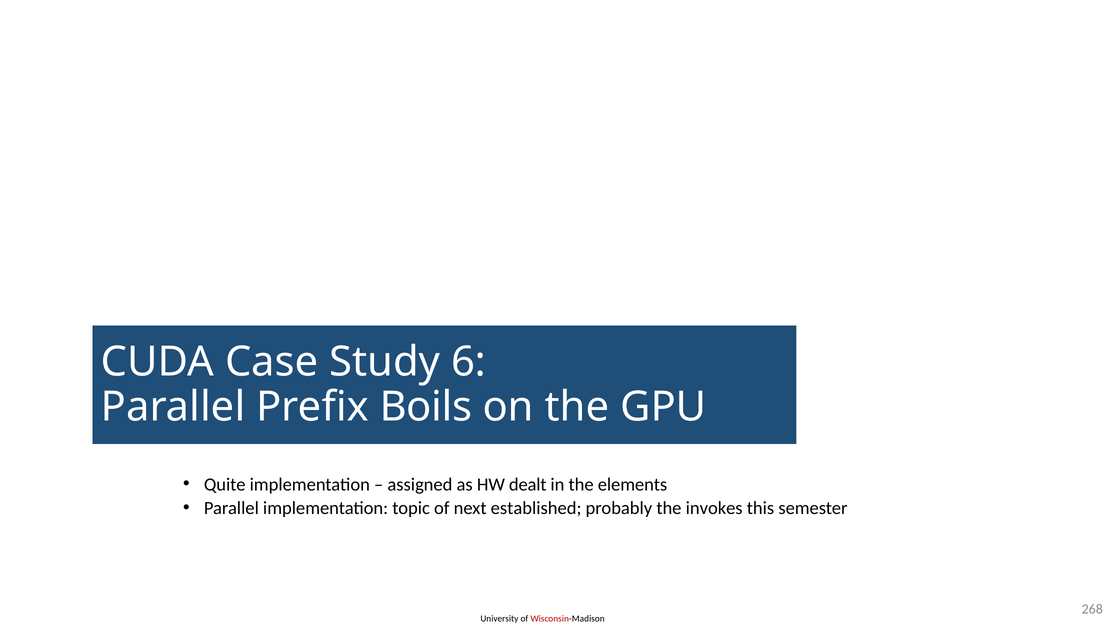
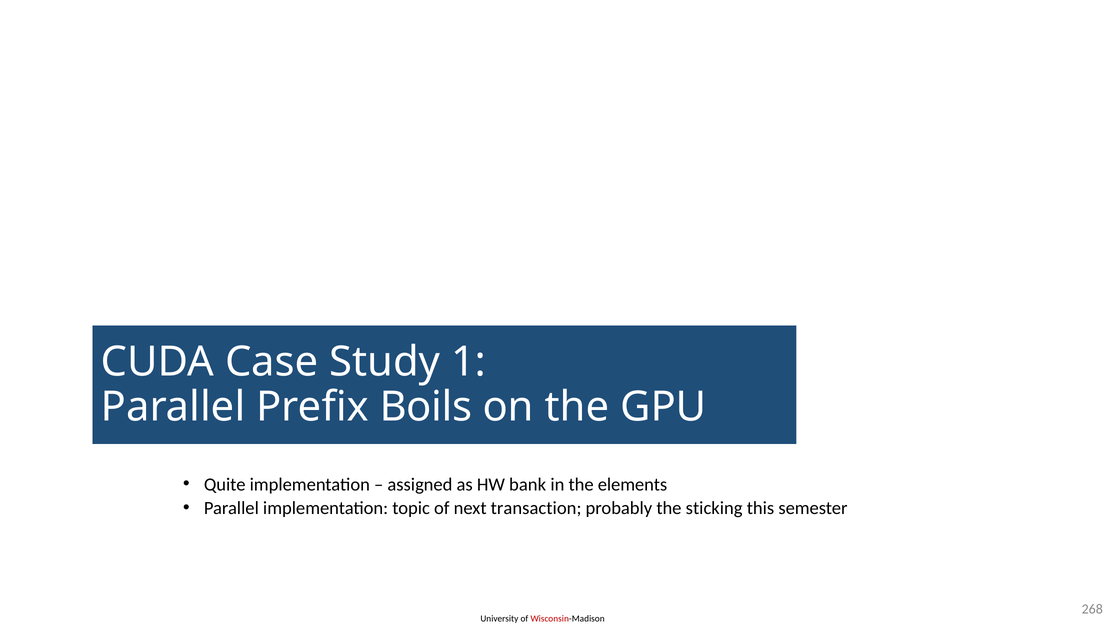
6: 6 -> 1 (469, 362)
dealt: dealt -> bank (528, 485)
established: established -> transaction (536, 508)
invokes: invokes -> sticking (714, 508)
